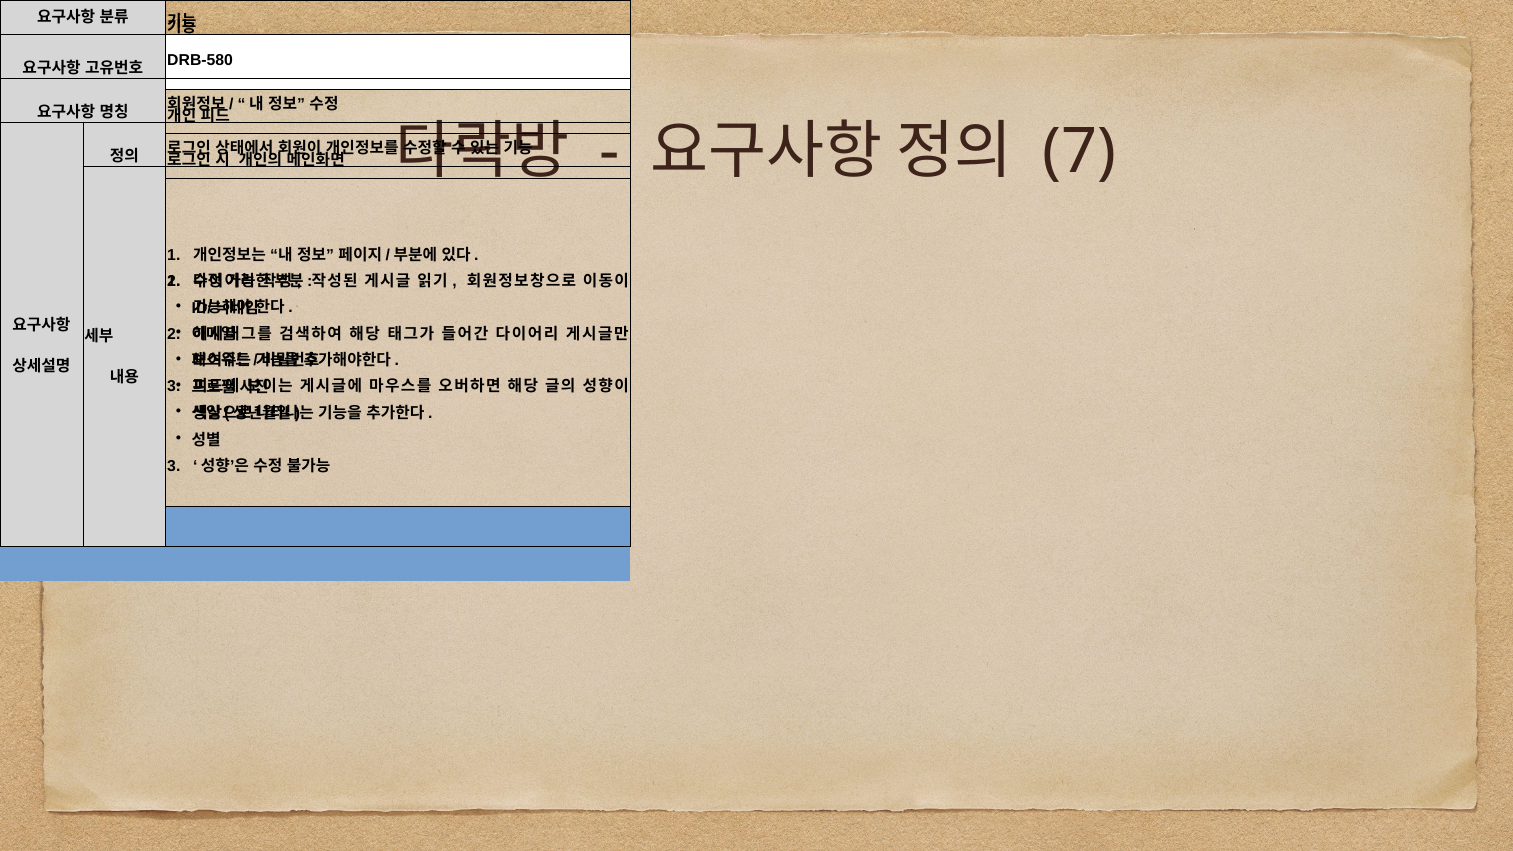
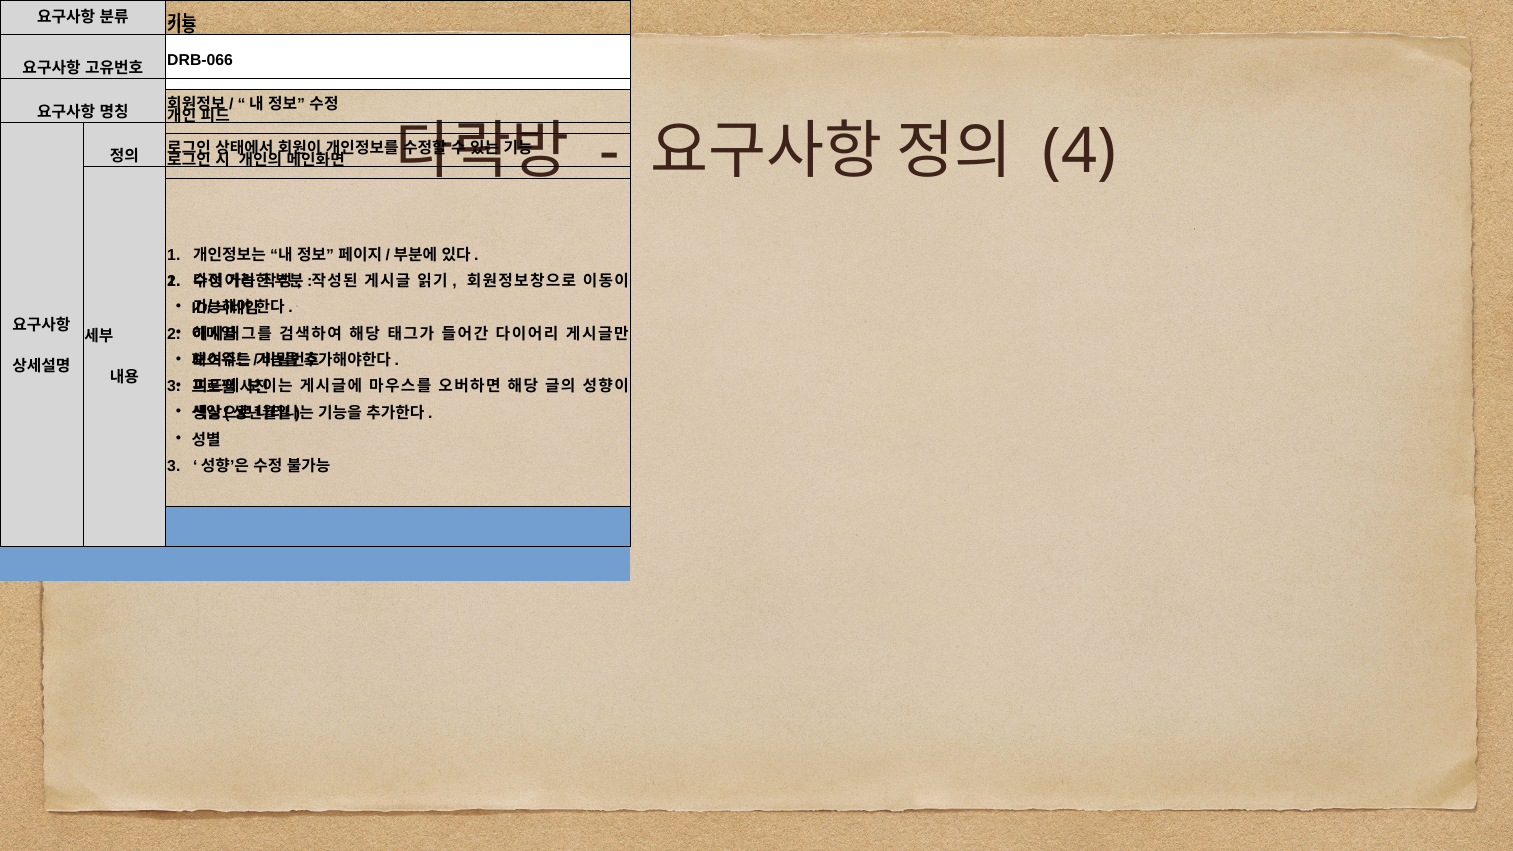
DRB-580: DRB-580 -> DRB-066 (200, 61)
7: 7 -> 4 (1079, 151)
